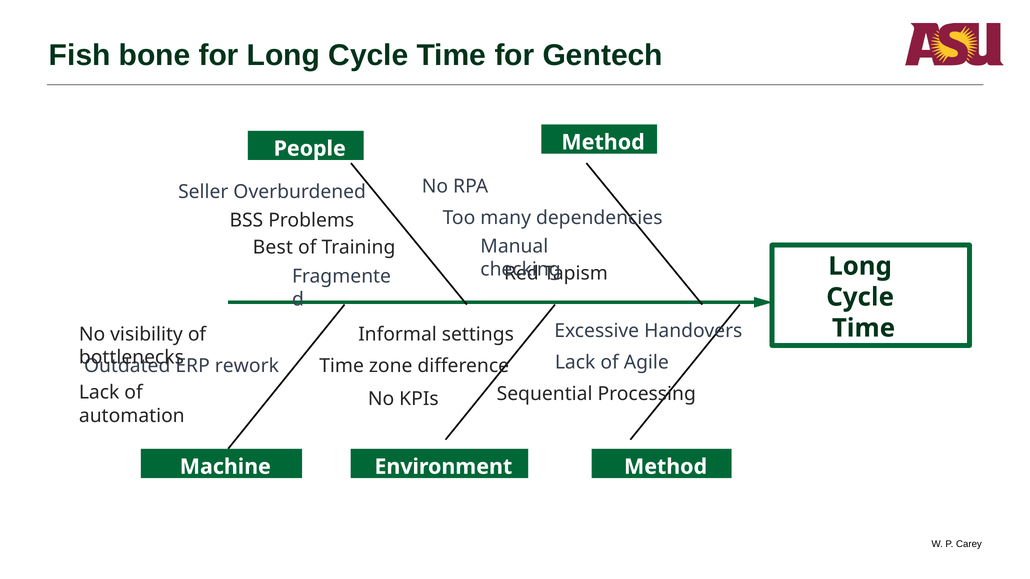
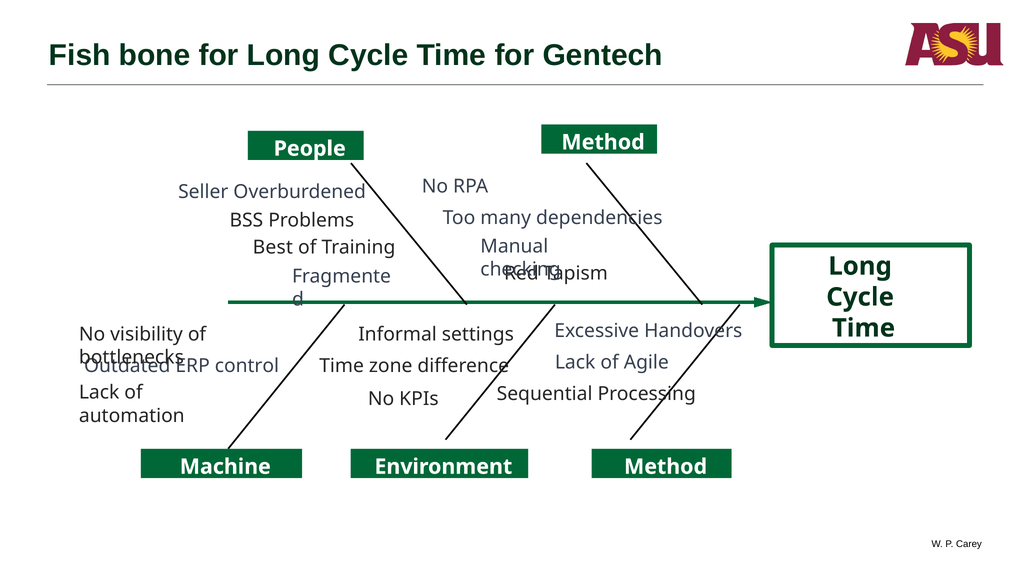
rework: rework -> control (247, 366)
